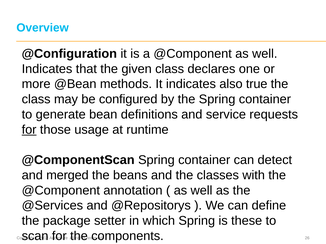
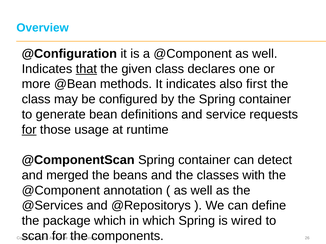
that underline: none -> present (86, 69)
true: true -> first (257, 84)
package setter: setter -> which (110, 221)
these: these -> wired (247, 221)
